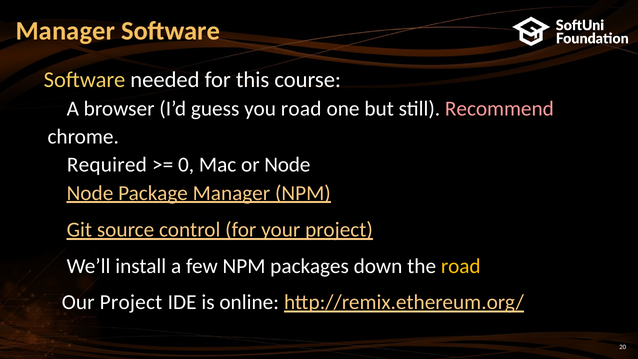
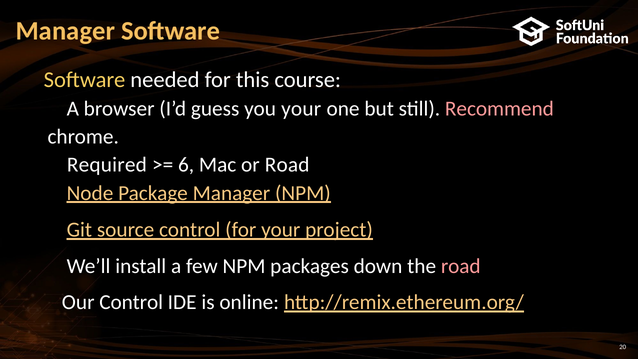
you road: road -> your (301, 109)
0: 0 -> 6 (186, 165)
or Node: Node -> Road (287, 165)
road colour: yellow -> pink (461, 266)
Project: Project -> Control (131, 302)
